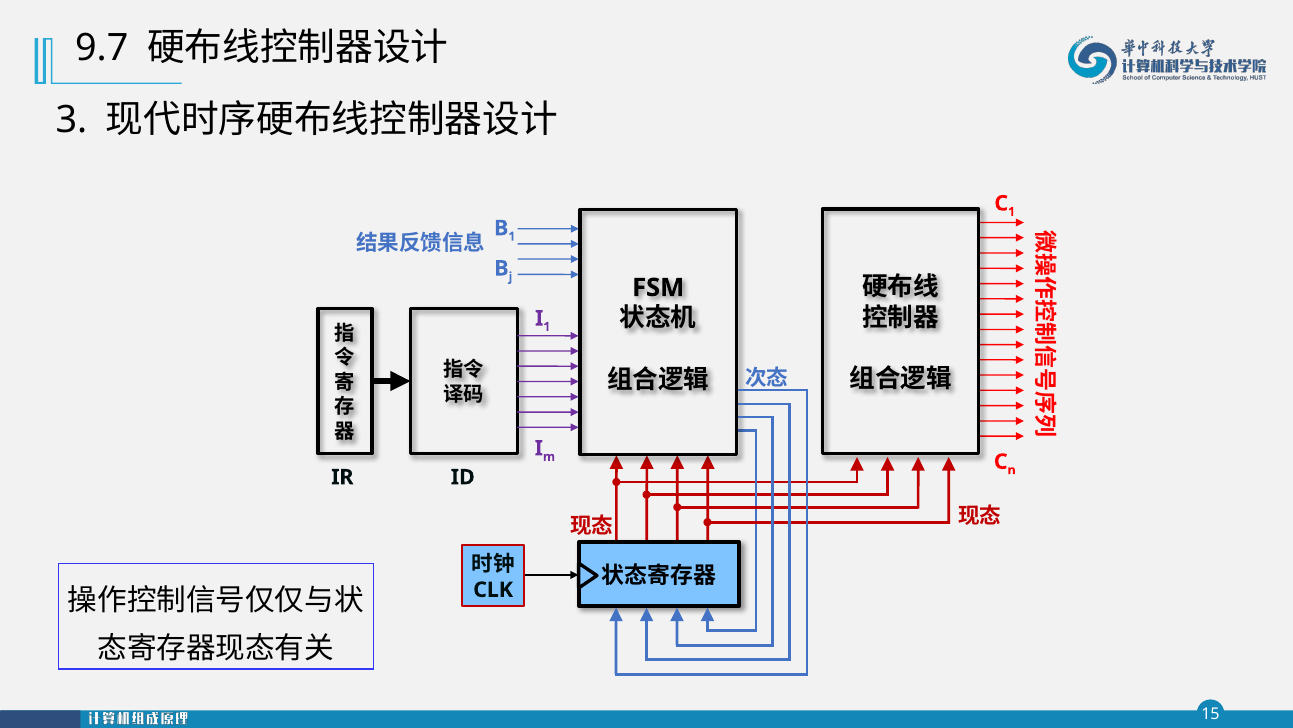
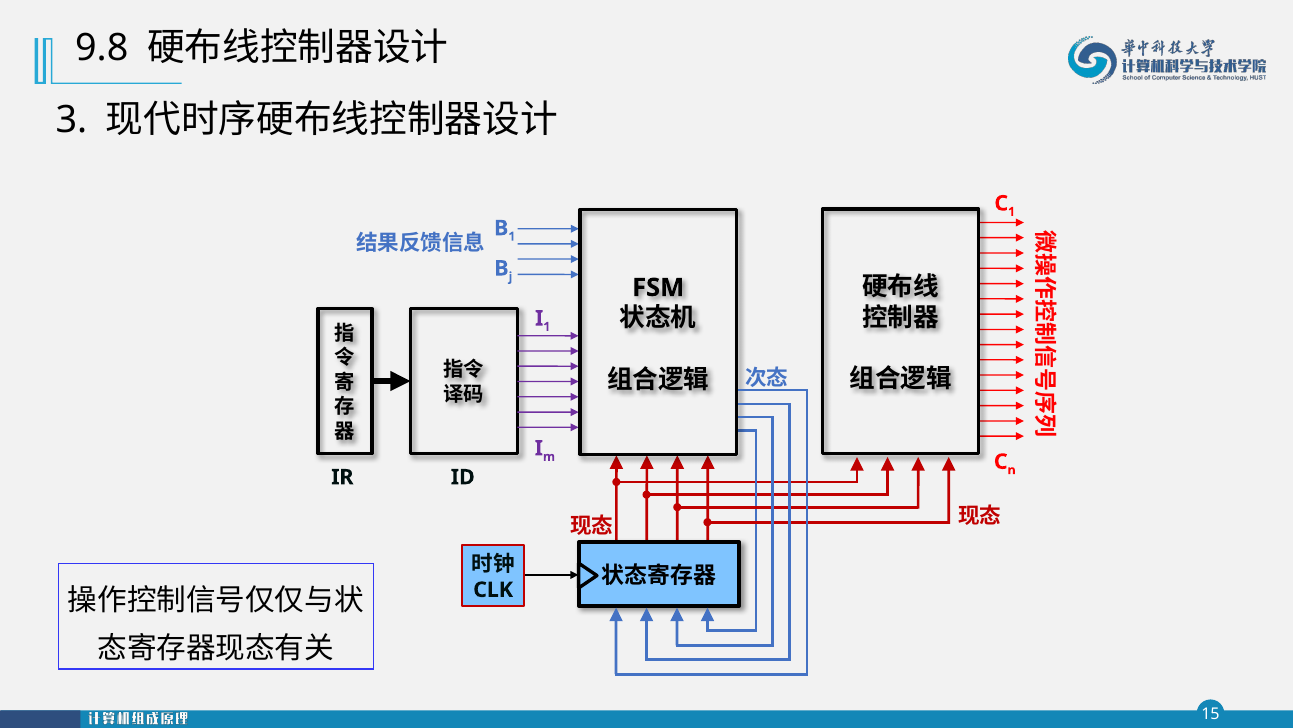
9.7: 9.7 -> 9.8 (102, 48)
